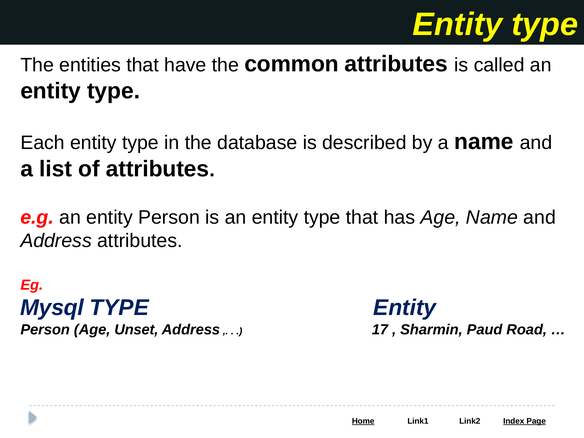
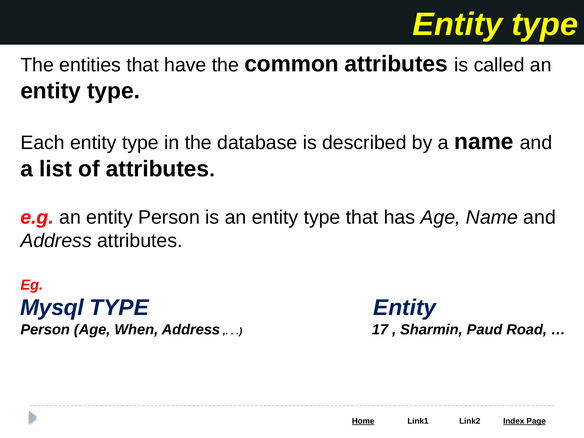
Unset: Unset -> When (136, 330)
